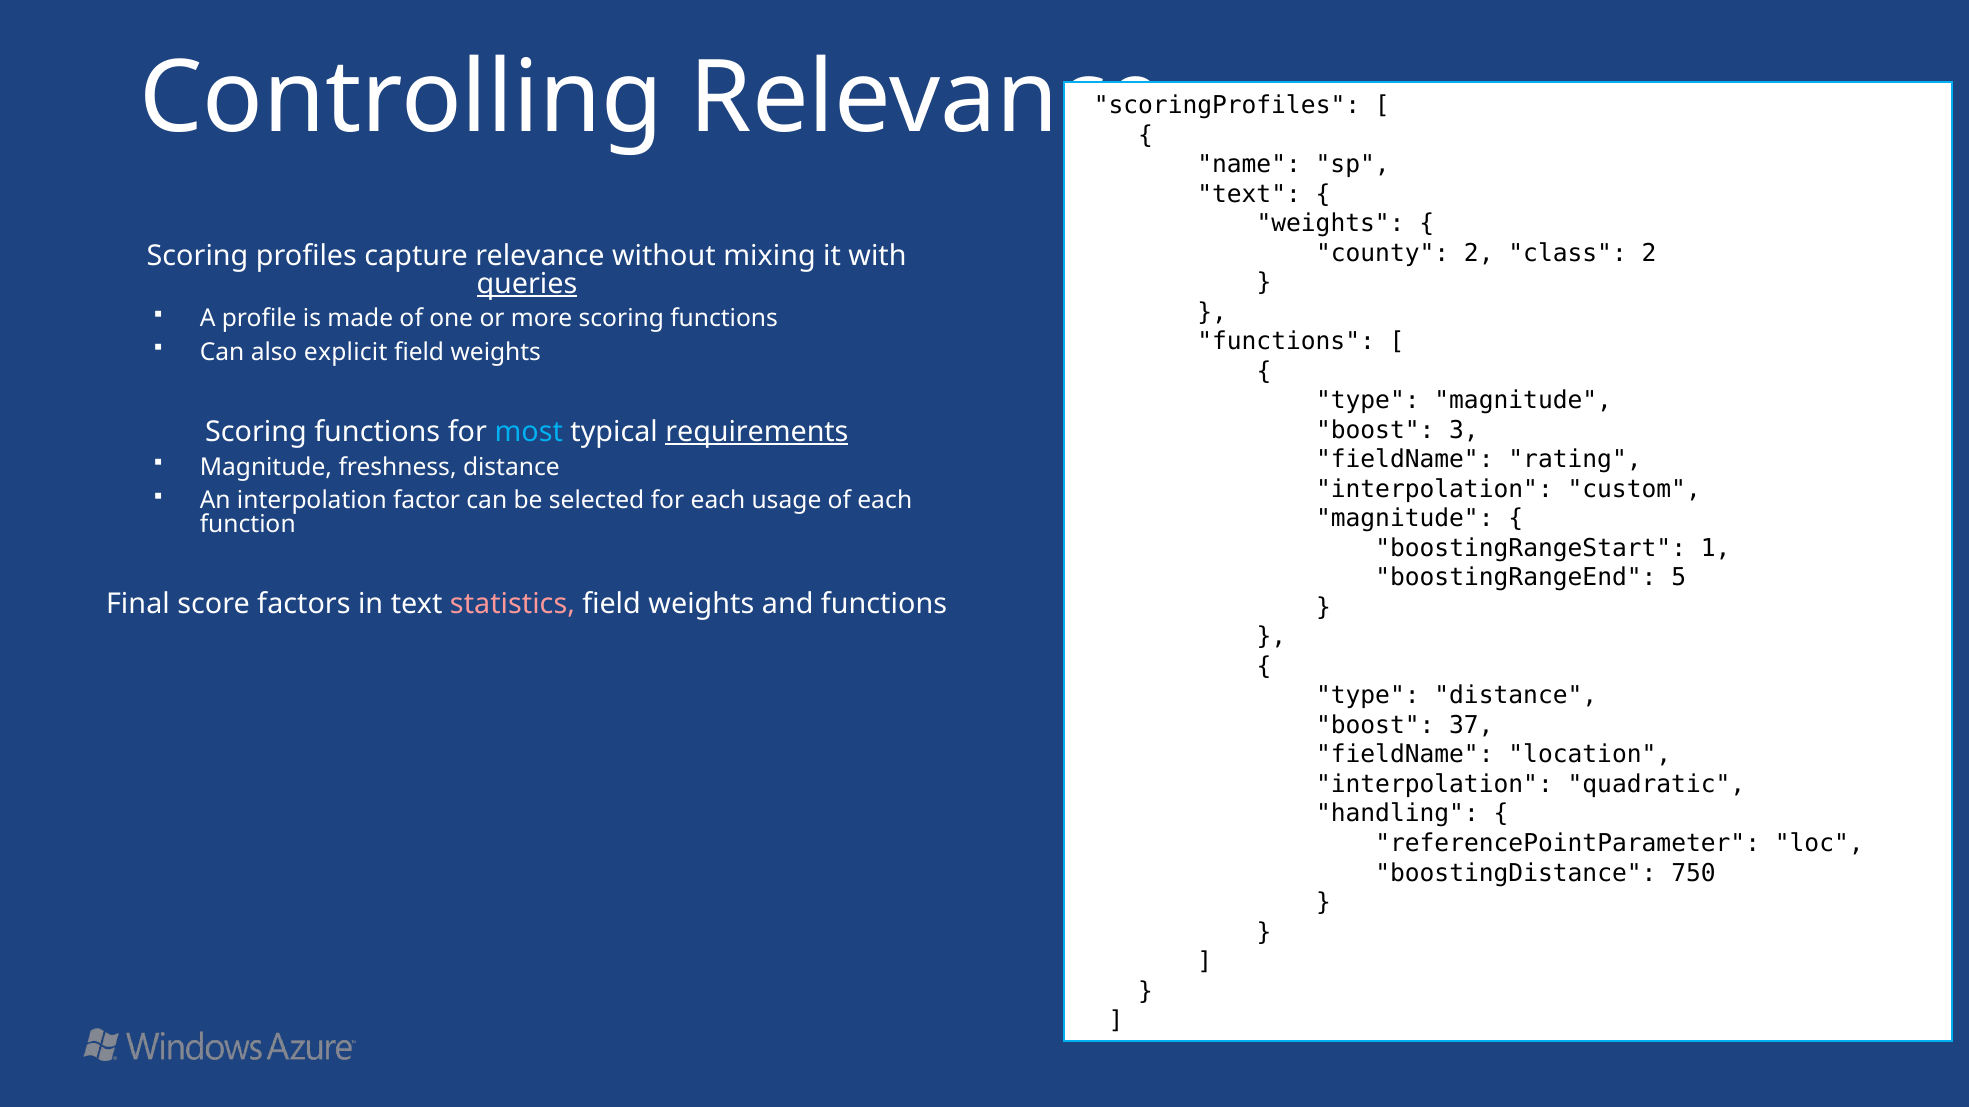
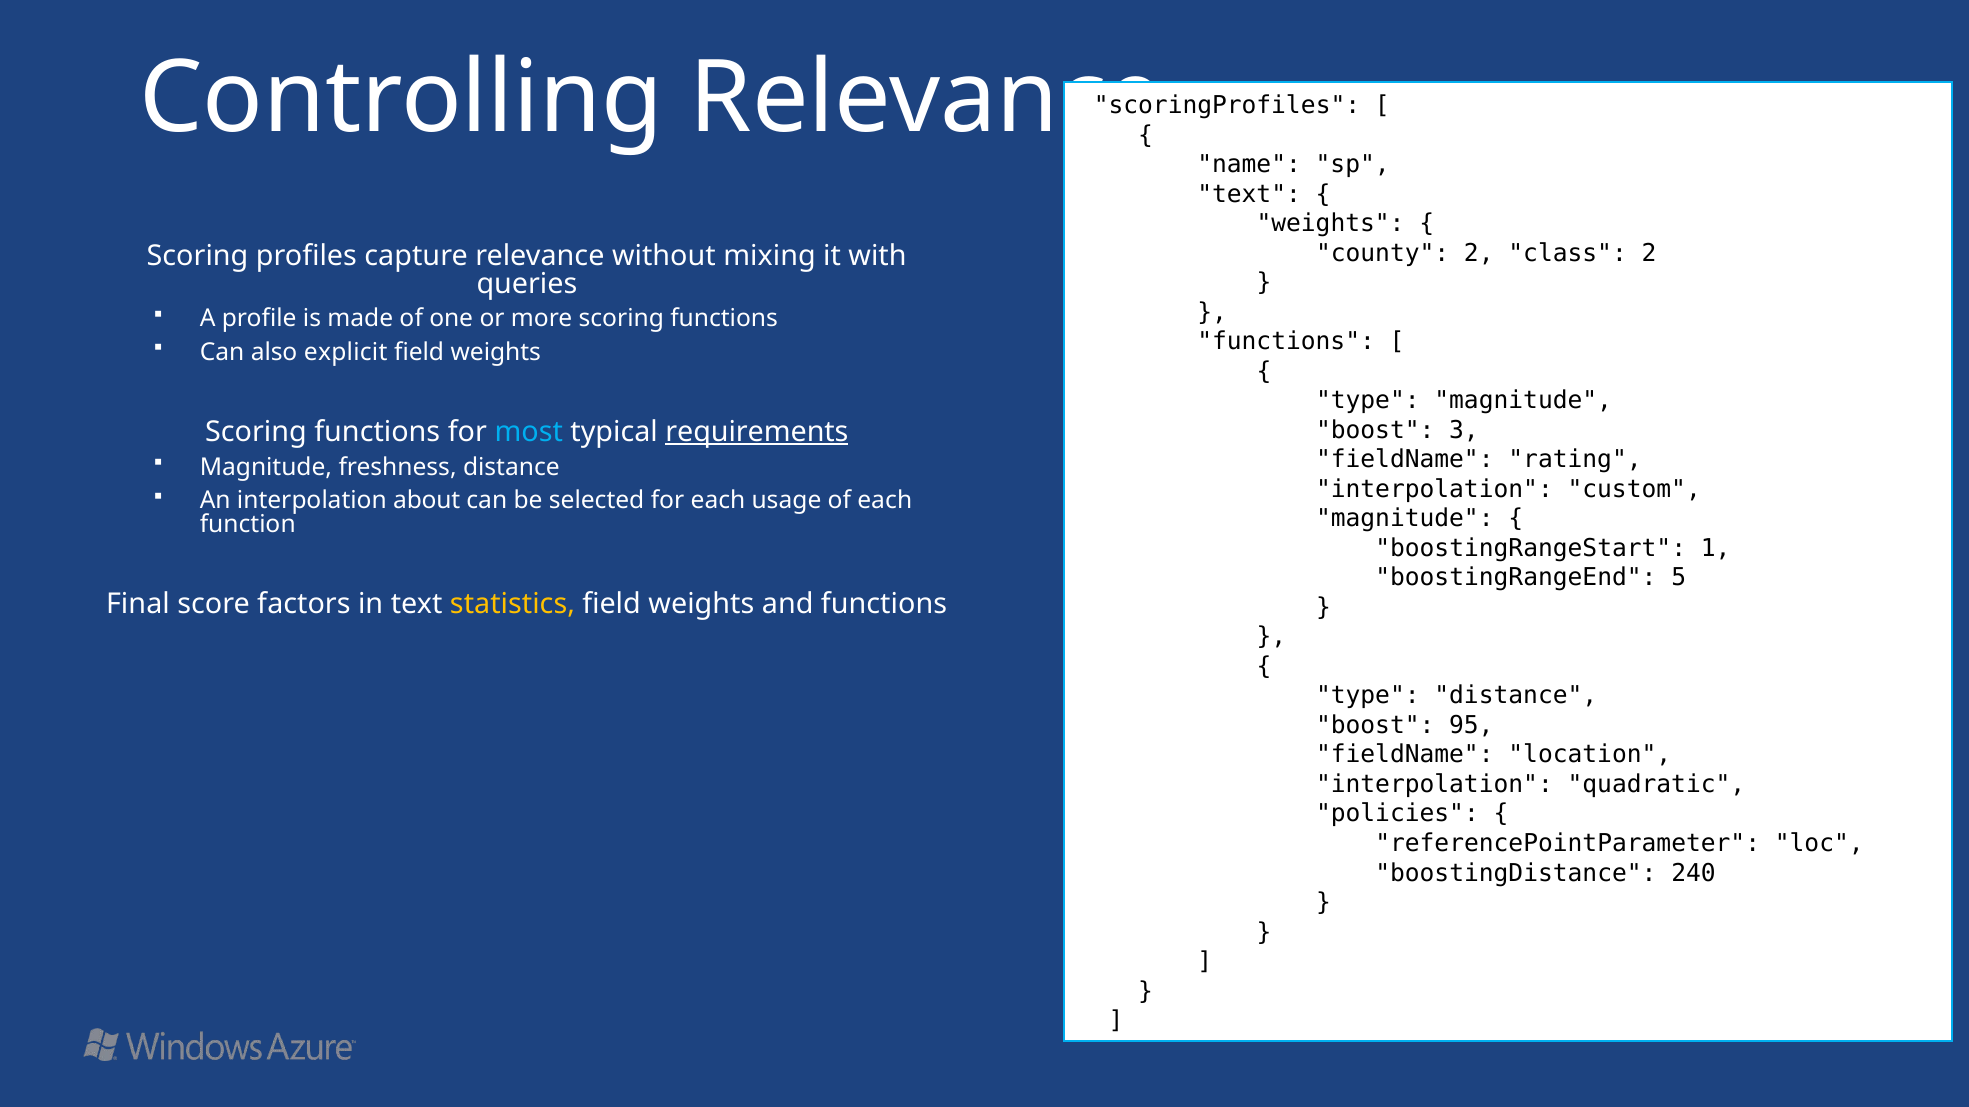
queries underline: present -> none (527, 284)
factor: factor -> about (427, 500)
statistics colour: pink -> yellow (512, 604)
37: 37 -> 95 (1471, 726)
handling: handling -> policies (1397, 814)
750: 750 -> 240 (1694, 873)
